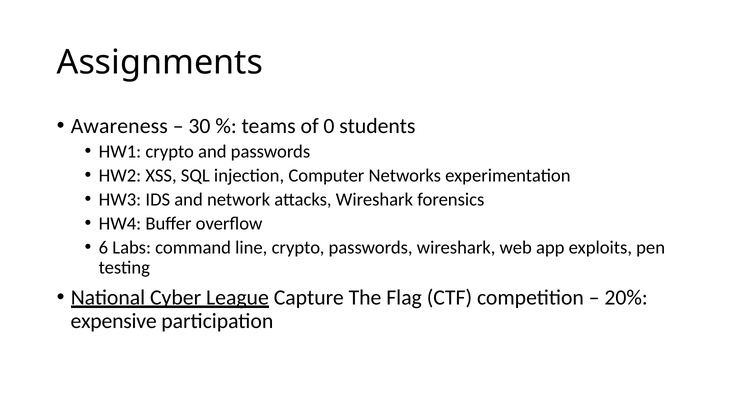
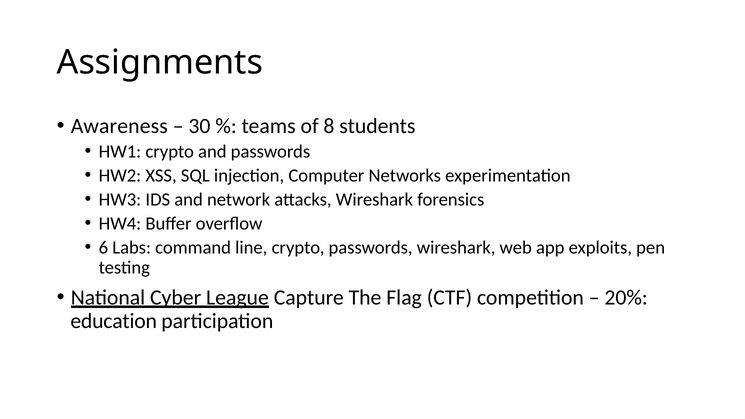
0: 0 -> 8 (329, 126)
expensive: expensive -> education (114, 321)
